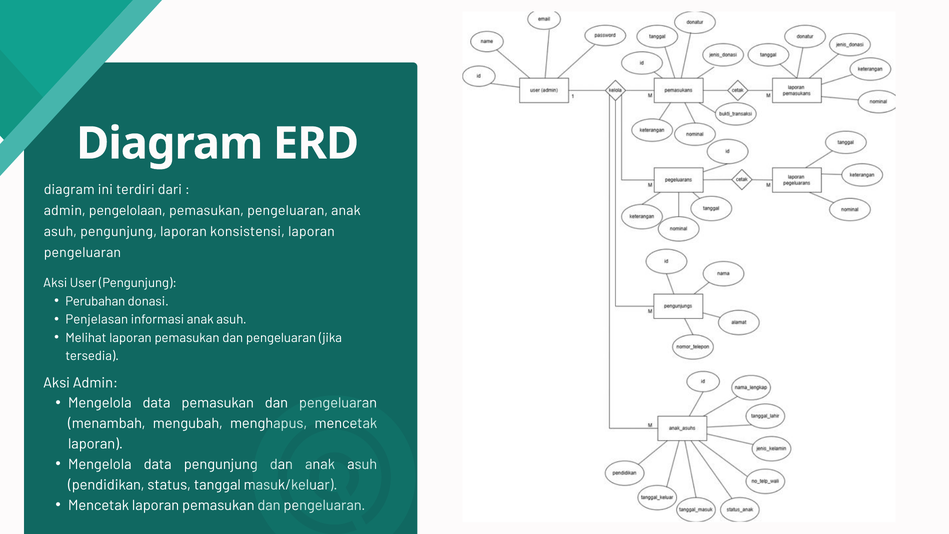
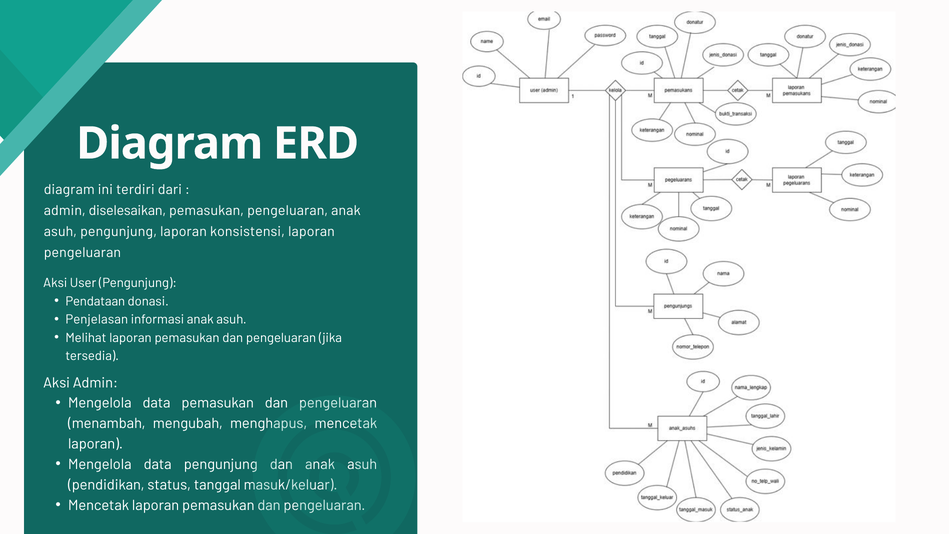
pengelolaan: pengelolaan -> diselesaikan (127, 211)
Perubahan: Perubahan -> Pendataan (95, 301)
